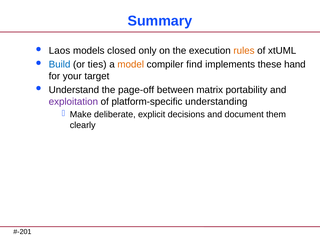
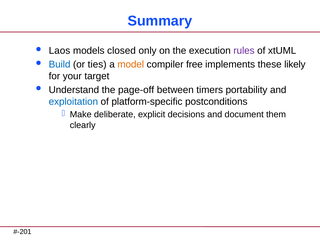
rules colour: orange -> purple (244, 51)
find: find -> free (194, 64)
hand: hand -> likely (295, 64)
matrix: matrix -> timers (210, 90)
exploitation colour: purple -> blue (73, 102)
understanding: understanding -> postconditions (216, 102)
